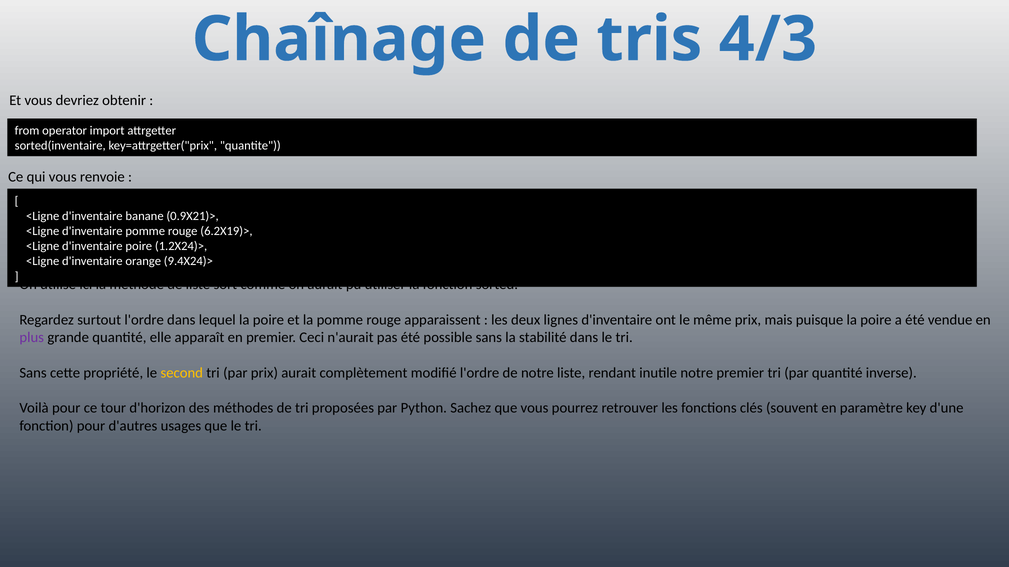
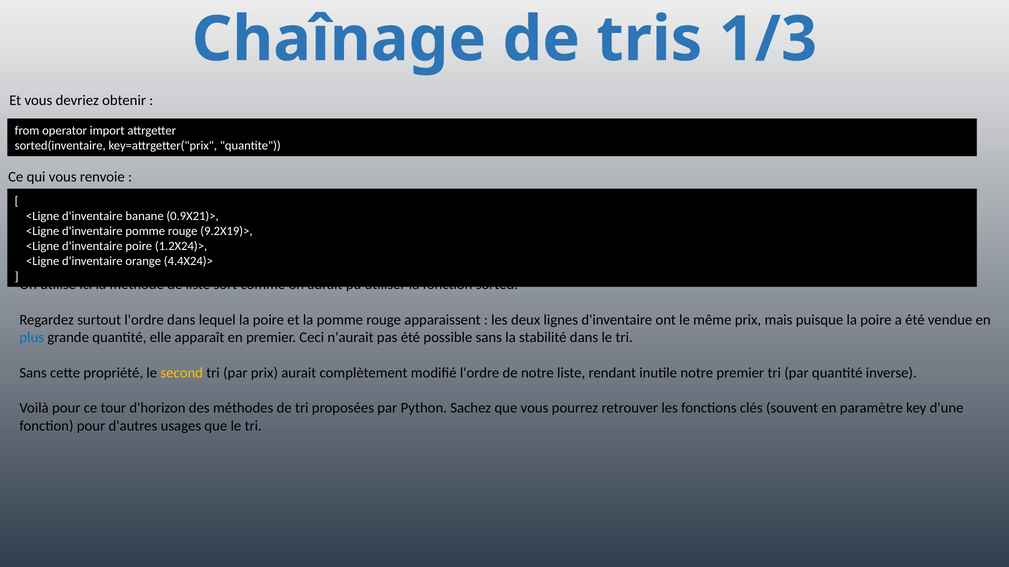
4/3: 4/3 -> 1/3 (768, 39)
6.2X19)>: 6.2X19)> -> 9.2X19)> (226, 231)
9.4X24)>: 9.4X24)> -> 4.4X24)> (188, 262)
plus colour: purple -> blue (32, 338)
